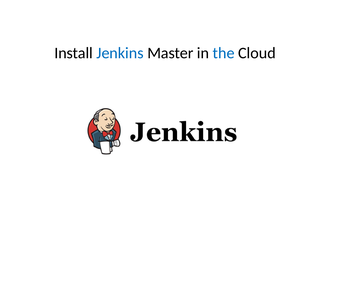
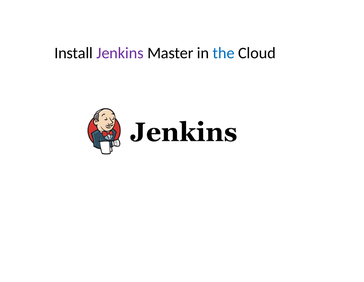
Jenkins colour: blue -> purple (120, 53)
